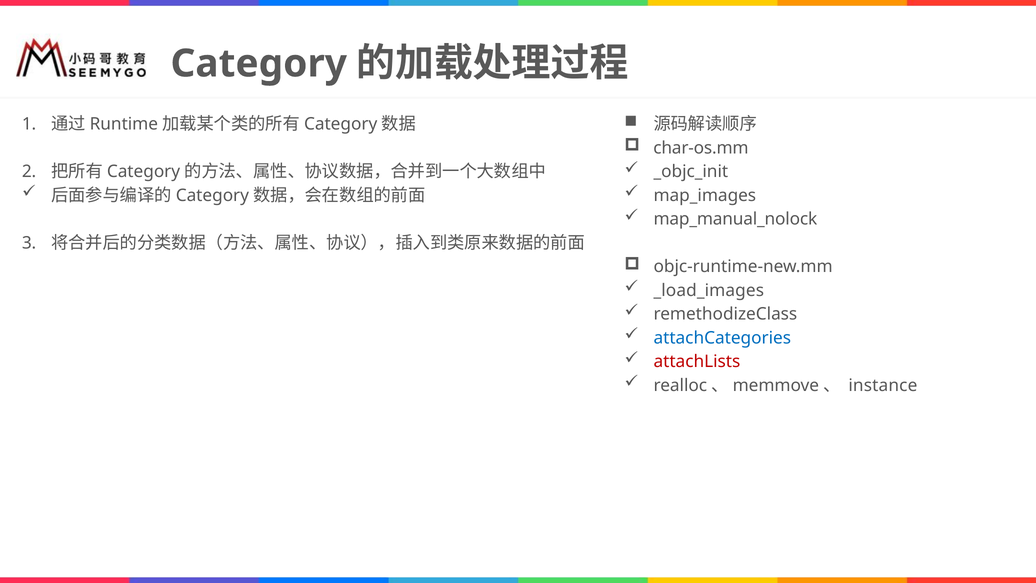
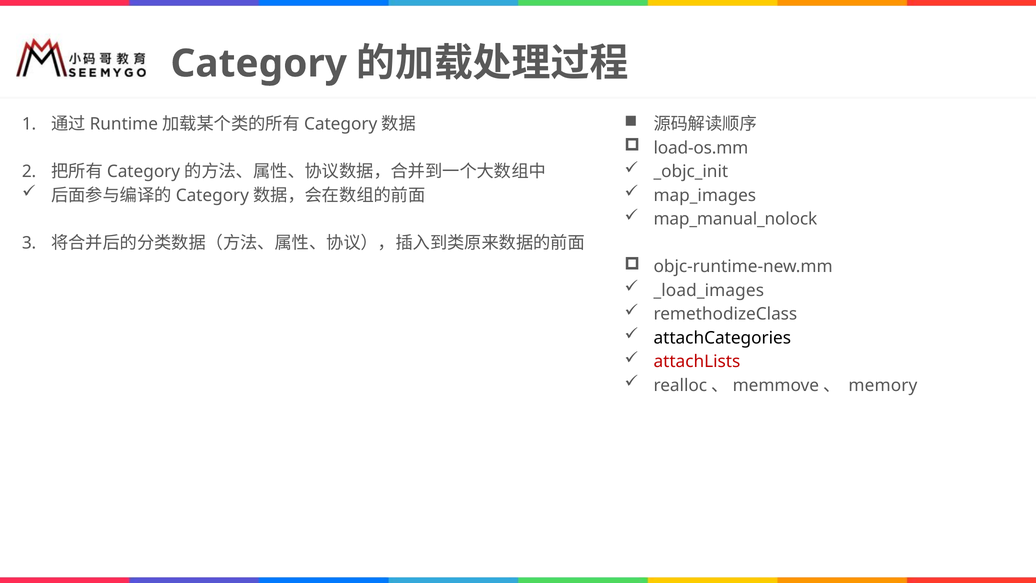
char-os.mm: char-os.mm -> load-os.mm (701, 148)
attachCategories colour: blue -> black (722, 338)
instance: instance -> memory (883, 385)
